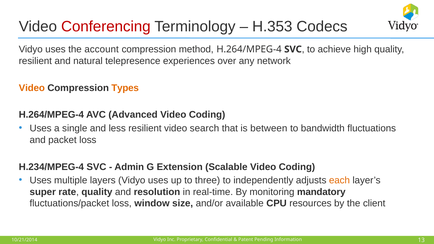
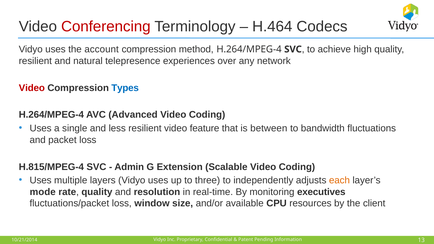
H.353: H.353 -> H.464 (272, 27)
Video colour: orange -> red (32, 88)
Types colour: orange -> blue (125, 88)
search: search -> feature (205, 128)
H.234/MPEG-4: H.234/MPEG-4 -> H.815/MPEG-4 (51, 167)
super: super -> mode (43, 192)
mandatory: mandatory -> executives (321, 192)
